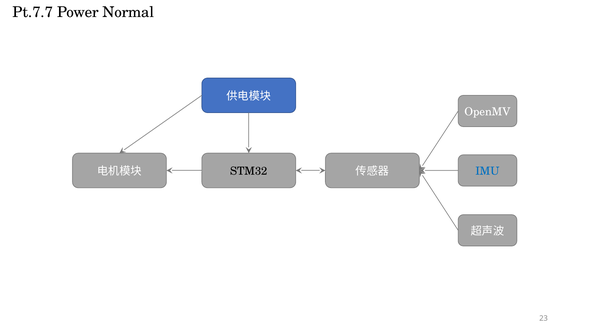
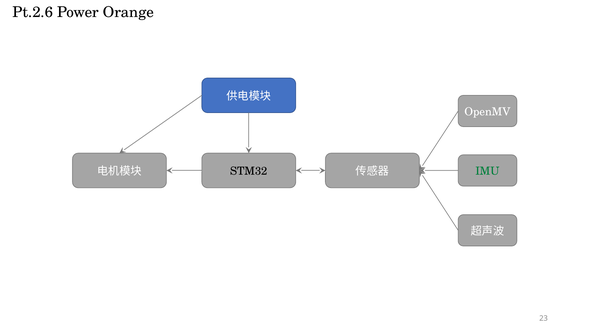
Pt.7.7: Pt.7.7 -> Pt.2.6 (33, 12)
Normal: Normal -> Orange (128, 12)
IMU colour: blue -> green (488, 171)
